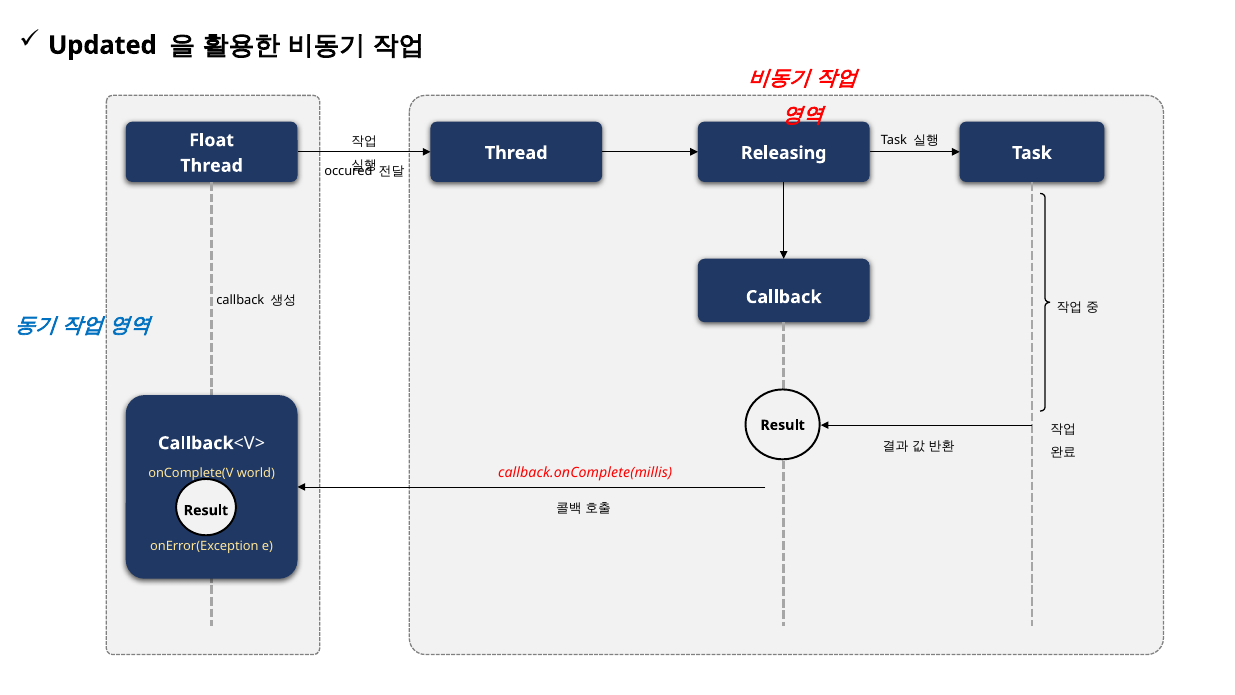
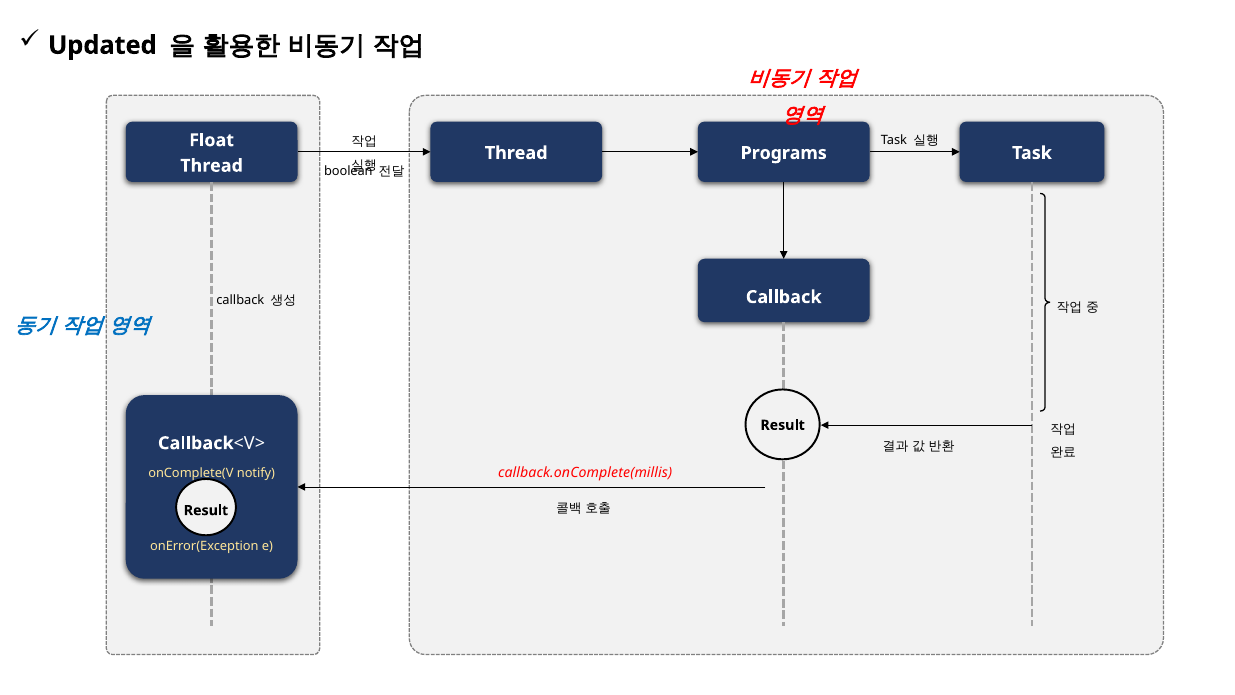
Releasing: Releasing -> Programs (784, 153)
occured: occured -> boolean (348, 171)
world: world -> notify (256, 473)
